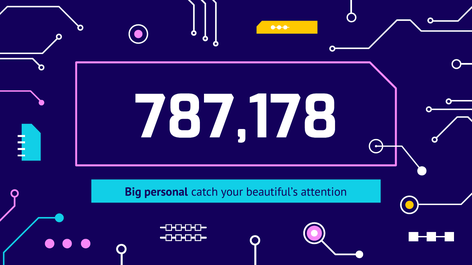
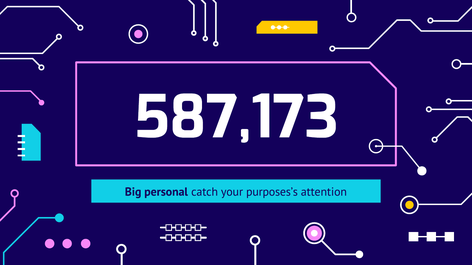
787,178: 787,178 -> 587,173 (236, 118)
beautiful’s: beautiful’s -> purposes’s (272, 192)
